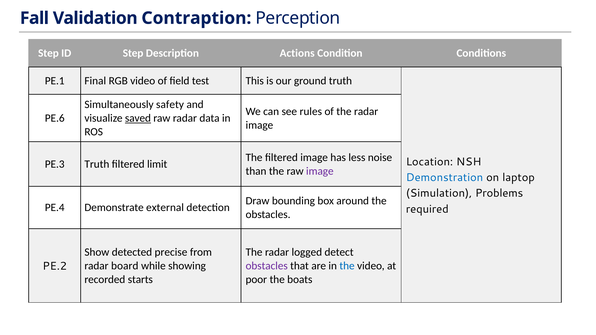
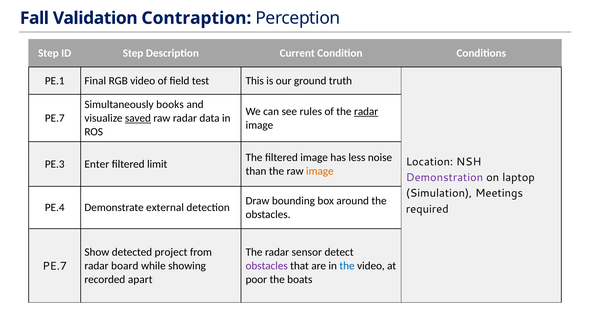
Actions: Actions -> Current (297, 53)
safety: safety -> books (170, 105)
radar underline: none -> present (366, 111)
PE.6: PE.6 -> PE.7 (55, 118)
PE.3 Truth: Truth -> Enter (97, 164)
image colour: purple -> orange (320, 171)
Demonstration colour: blue -> purple (445, 178)
Problems: Problems -> Meetings (499, 193)
precise: precise -> project (171, 252)
logged: logged -> sensor (307, 252)
PE.2: PE.2 -> PE.7 (55, 266)
starts: starts -> apart (140, 280)
